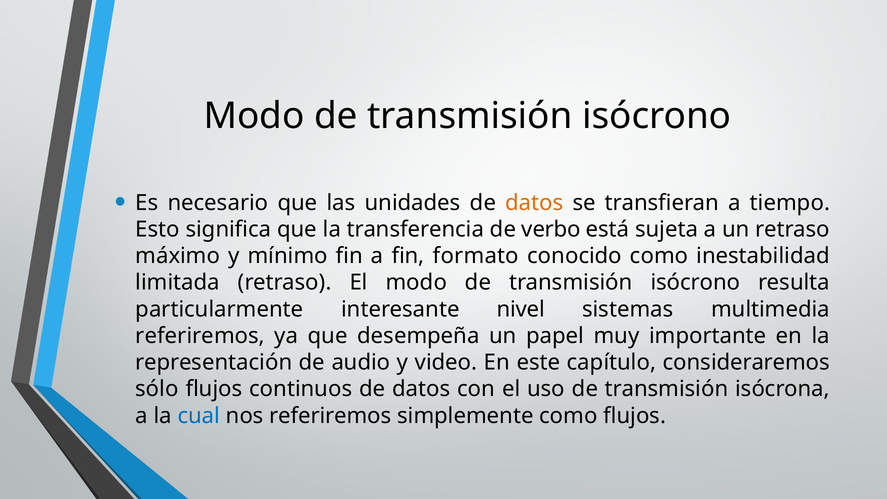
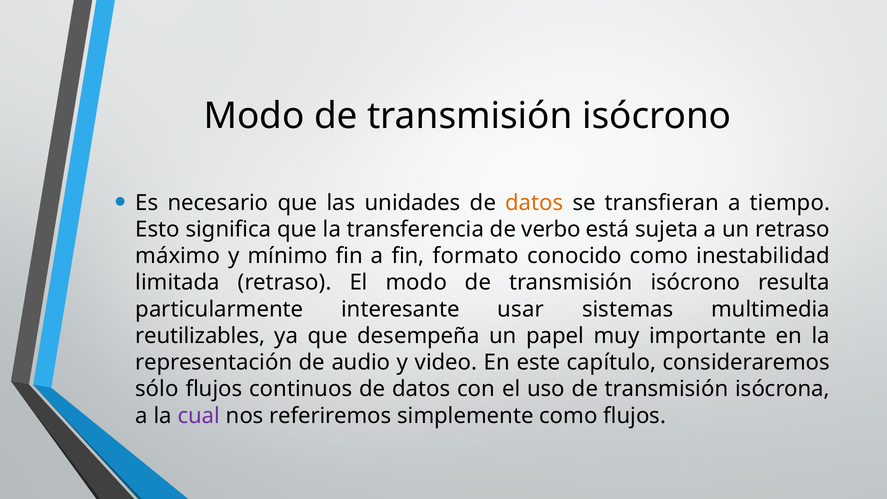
nivel: nivel -> usar (521, 309)
referiremos: referiremos -> reutilizables (200, 336)
cual colour: blue -> purple (199, 416)
